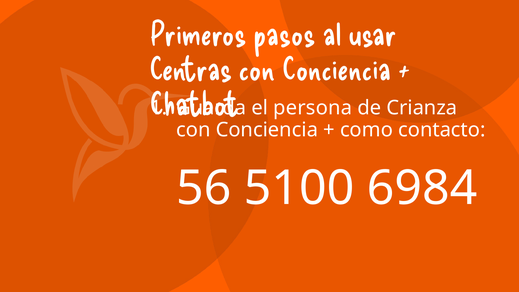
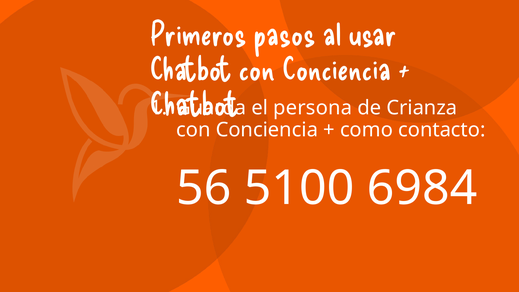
Centras: Centras -> Chatbot (191, 70)
